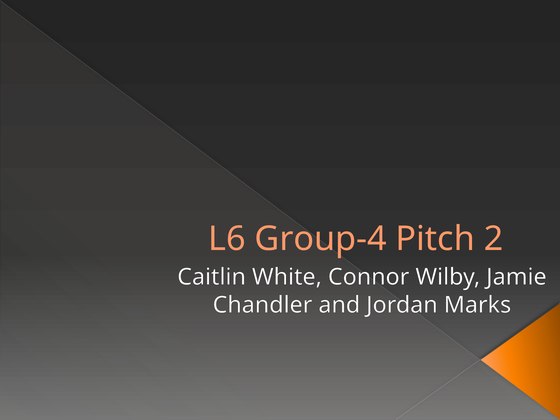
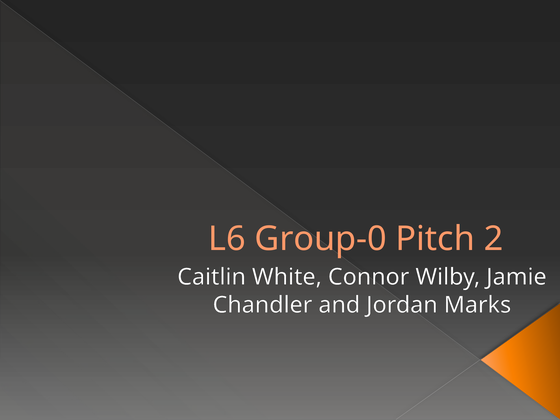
Group-4: Group-4 -> Group-0 (321, 239)
